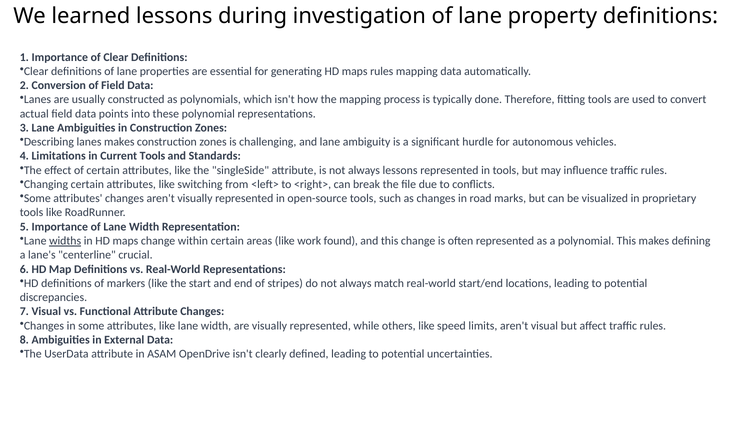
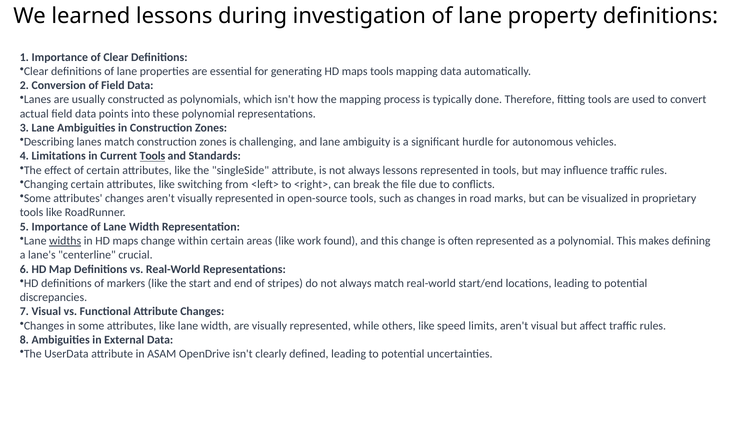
maps rules: rules -> tools (382, 71)
lanes makes: makes -> match (119, 142)
Tools underline: none -> present (152, 156)
